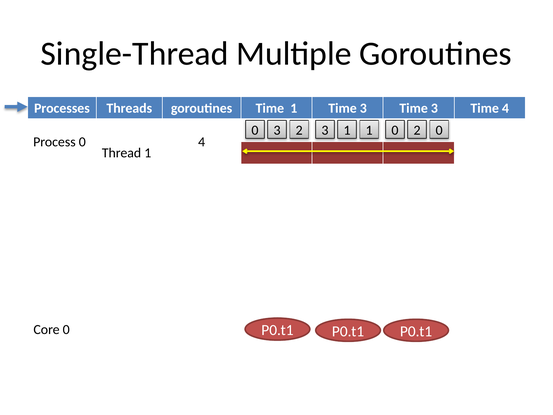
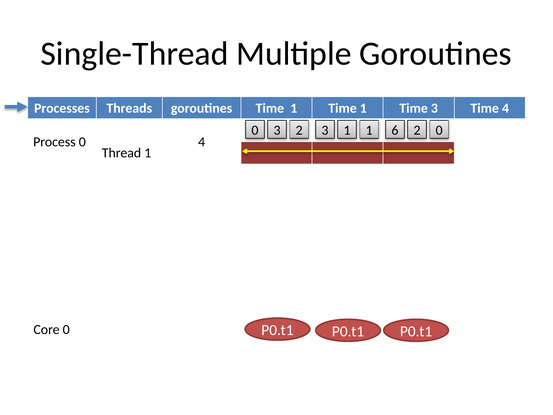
1 Time 3: 3 -> 1 (363, 108)
1 0: 0 -> 6 (395, 130)
